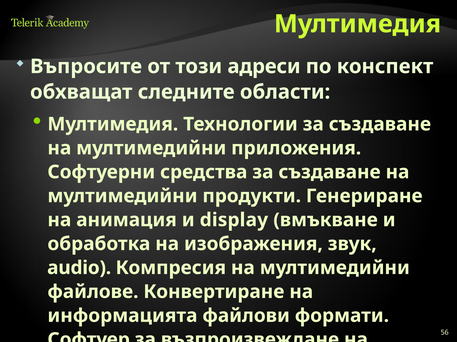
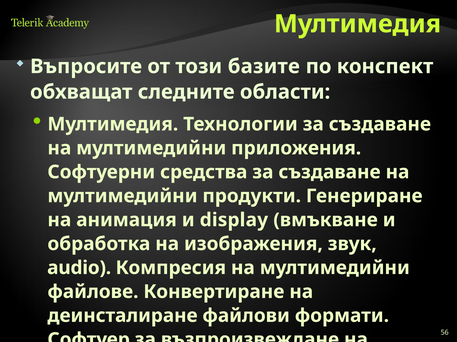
адреси: адреси -> базите (264, 67)
информацията: информацията -> деинсталиране (123, 316)
